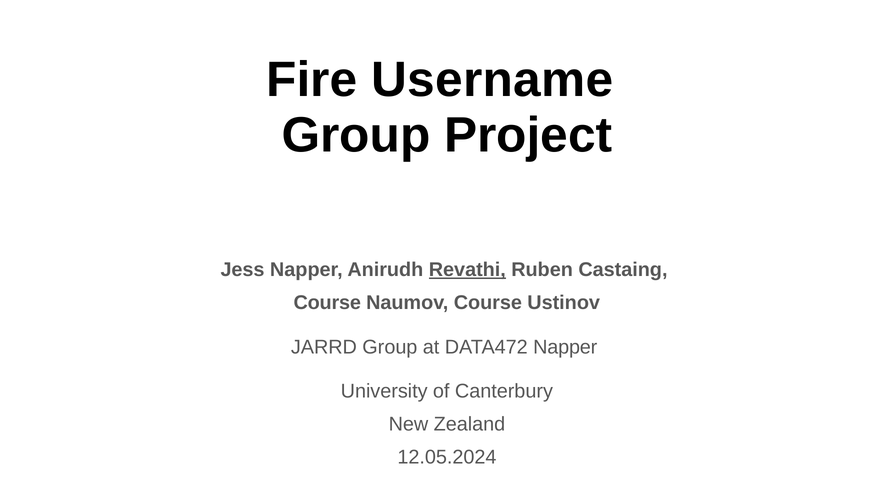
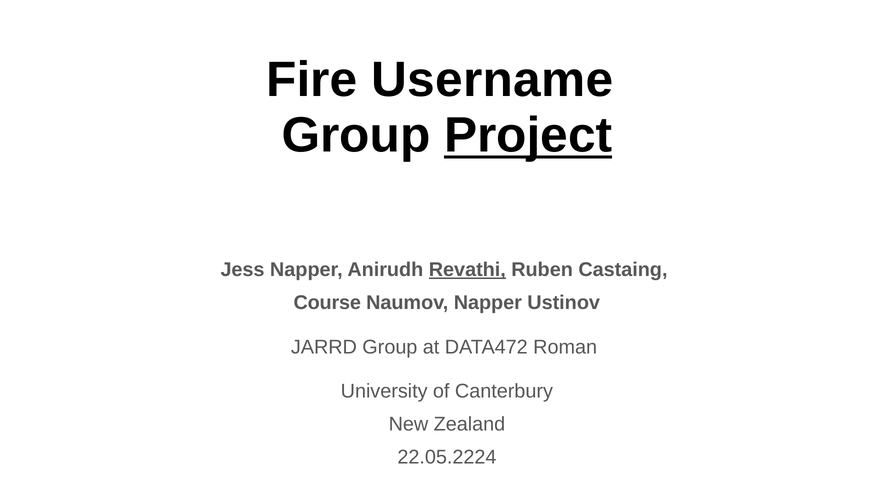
Project underline: none -> present (528, 135)
Naumov Course: Course -> Napper (488, 303)
DATA472 Napper: Napper -> Roman (565, 347)
12.05.2024: 12.05.2024 -> 22.05.2224 (447, 457)
